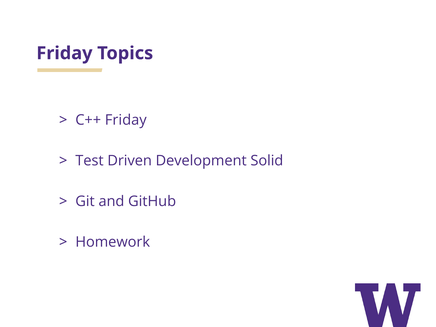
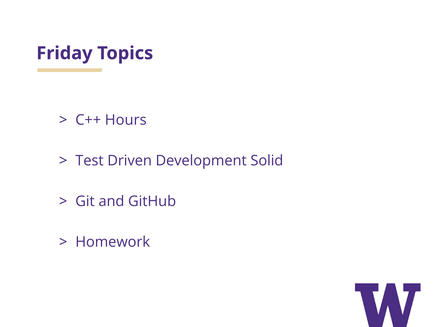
C++ Friday: Friday -> Hours (126, 120)
